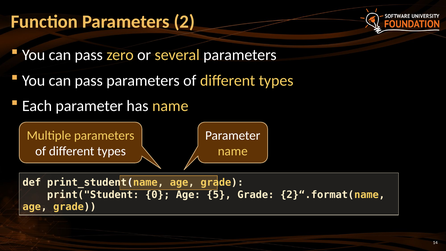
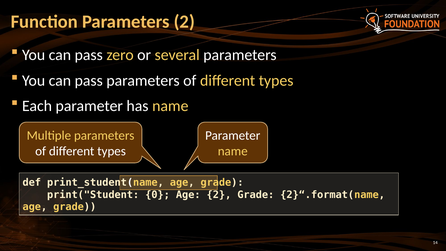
Age 5: 5 -> 2 (219, 195)
